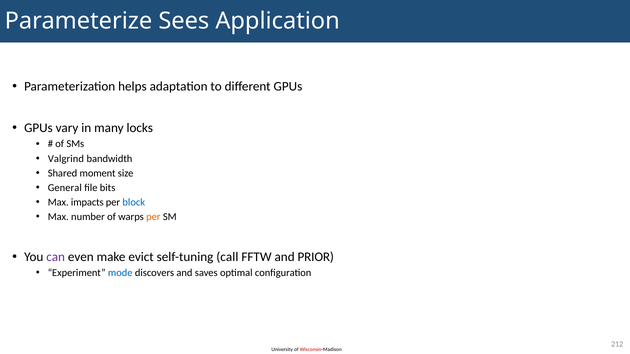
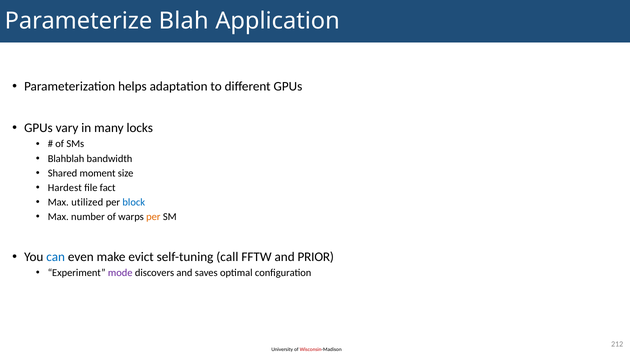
Sees: Sees -> Blah (184, 21)
Valgrind: Valgrind -> Blahblah (66, 159)
General: General -> Hardest (65, 188)
bits: bits -> fact (108, 188)
impacts: impacts -> utilized (87, 203)
can colour: purple -> blue (56, 257)
mode colour: blue -> purple (120, 273)
